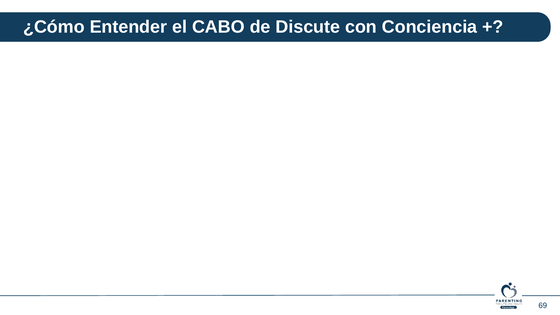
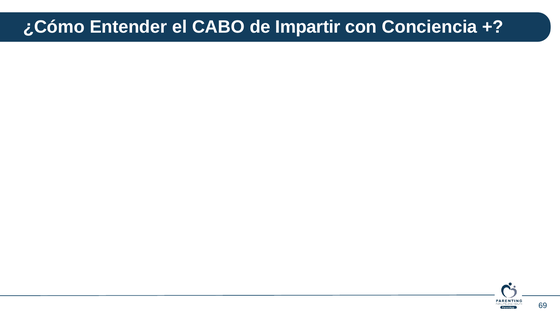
Discute: Discute -> Impartir (308, 27)
